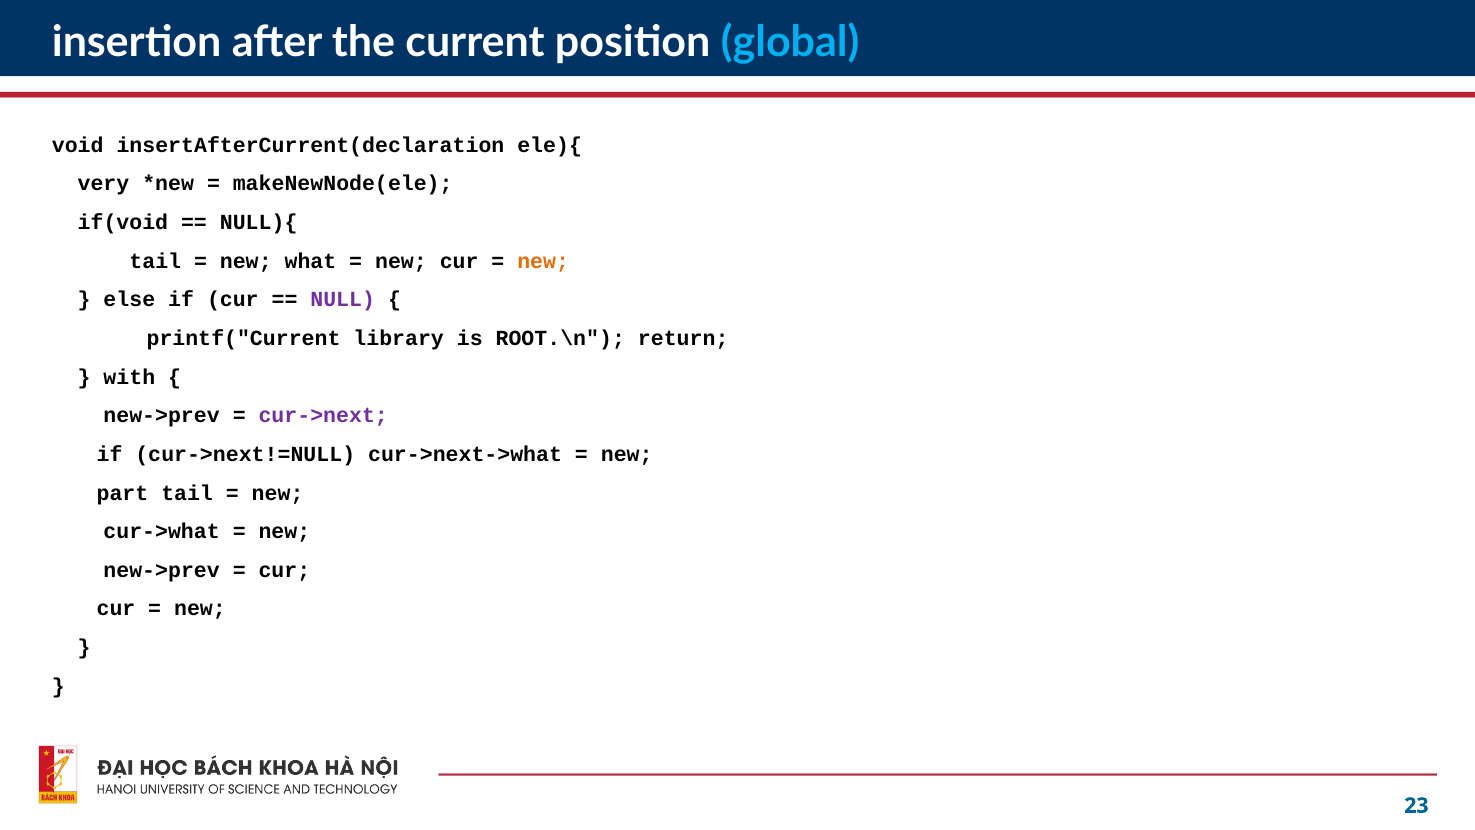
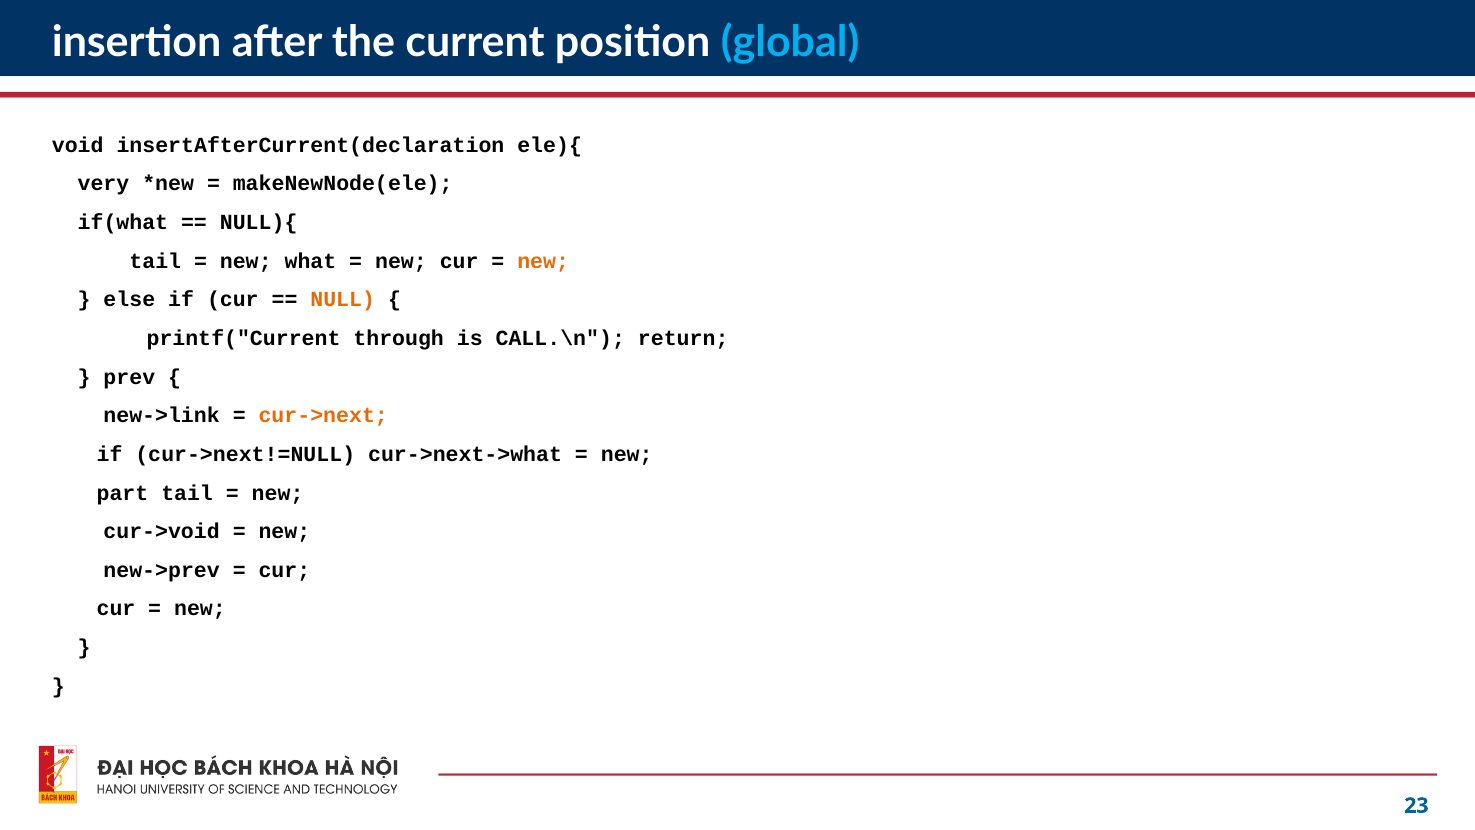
if(void: if(void -> if(what (123, 222)
NULL colour: purple -> orange (343, 300)
library: library -> through (399, 338)
ROOT.\n: ROOT.\n -> CALL.\n (560, 338)
with: with -> prev (129, 377)
new->prev: new->prev -> new->link (162, 415)
cur->next colour: purple -> orange (323, 415)
cur->what: cur->what -> cur->void (162, 531)
